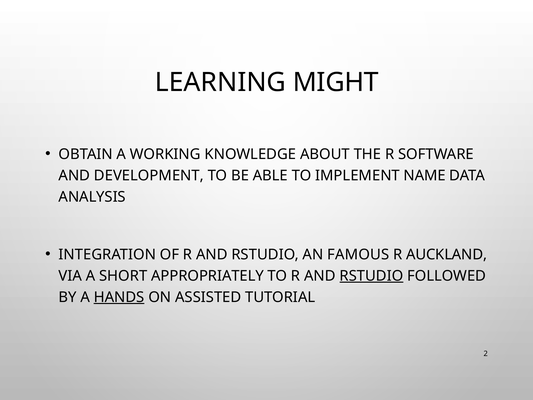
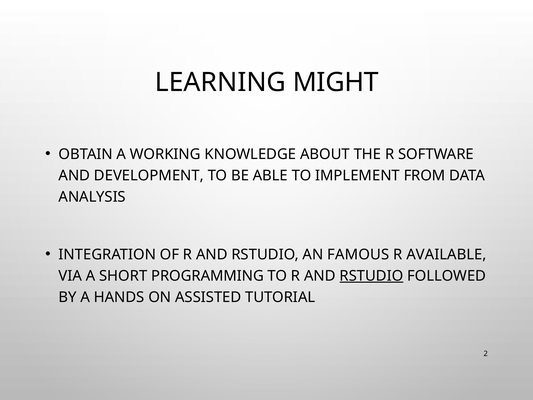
NAME: NAME -> FROM (425, 175)
AUCKLAND: AUCKLAND -> AVAILABLE (446, 254)
APPROPRIATELY: APPROPRIATELY -> PROGRAMMING (208, 276)
HANDS underline: present -> none (119, 297)
